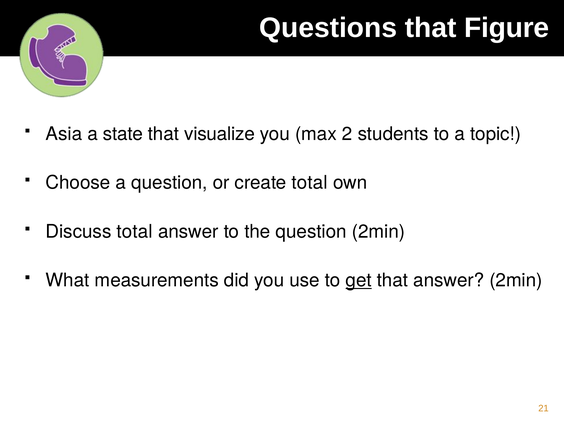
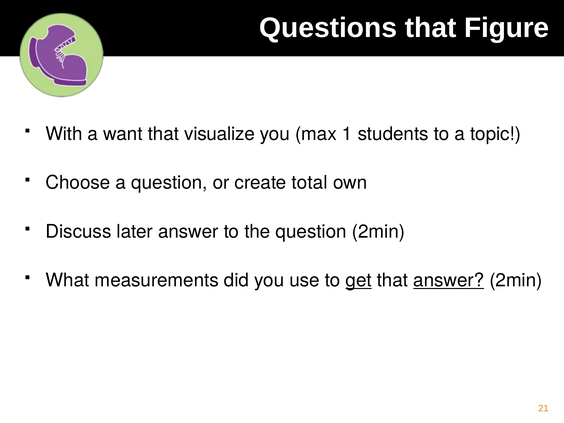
Asia: Asia -> With (64, 134)
state: state -> want (123, 134)
2: 2 -> 1 (347, 134)
Discuss total: total -> later (135, 232)
answer underline: none -> present (449, 280)
